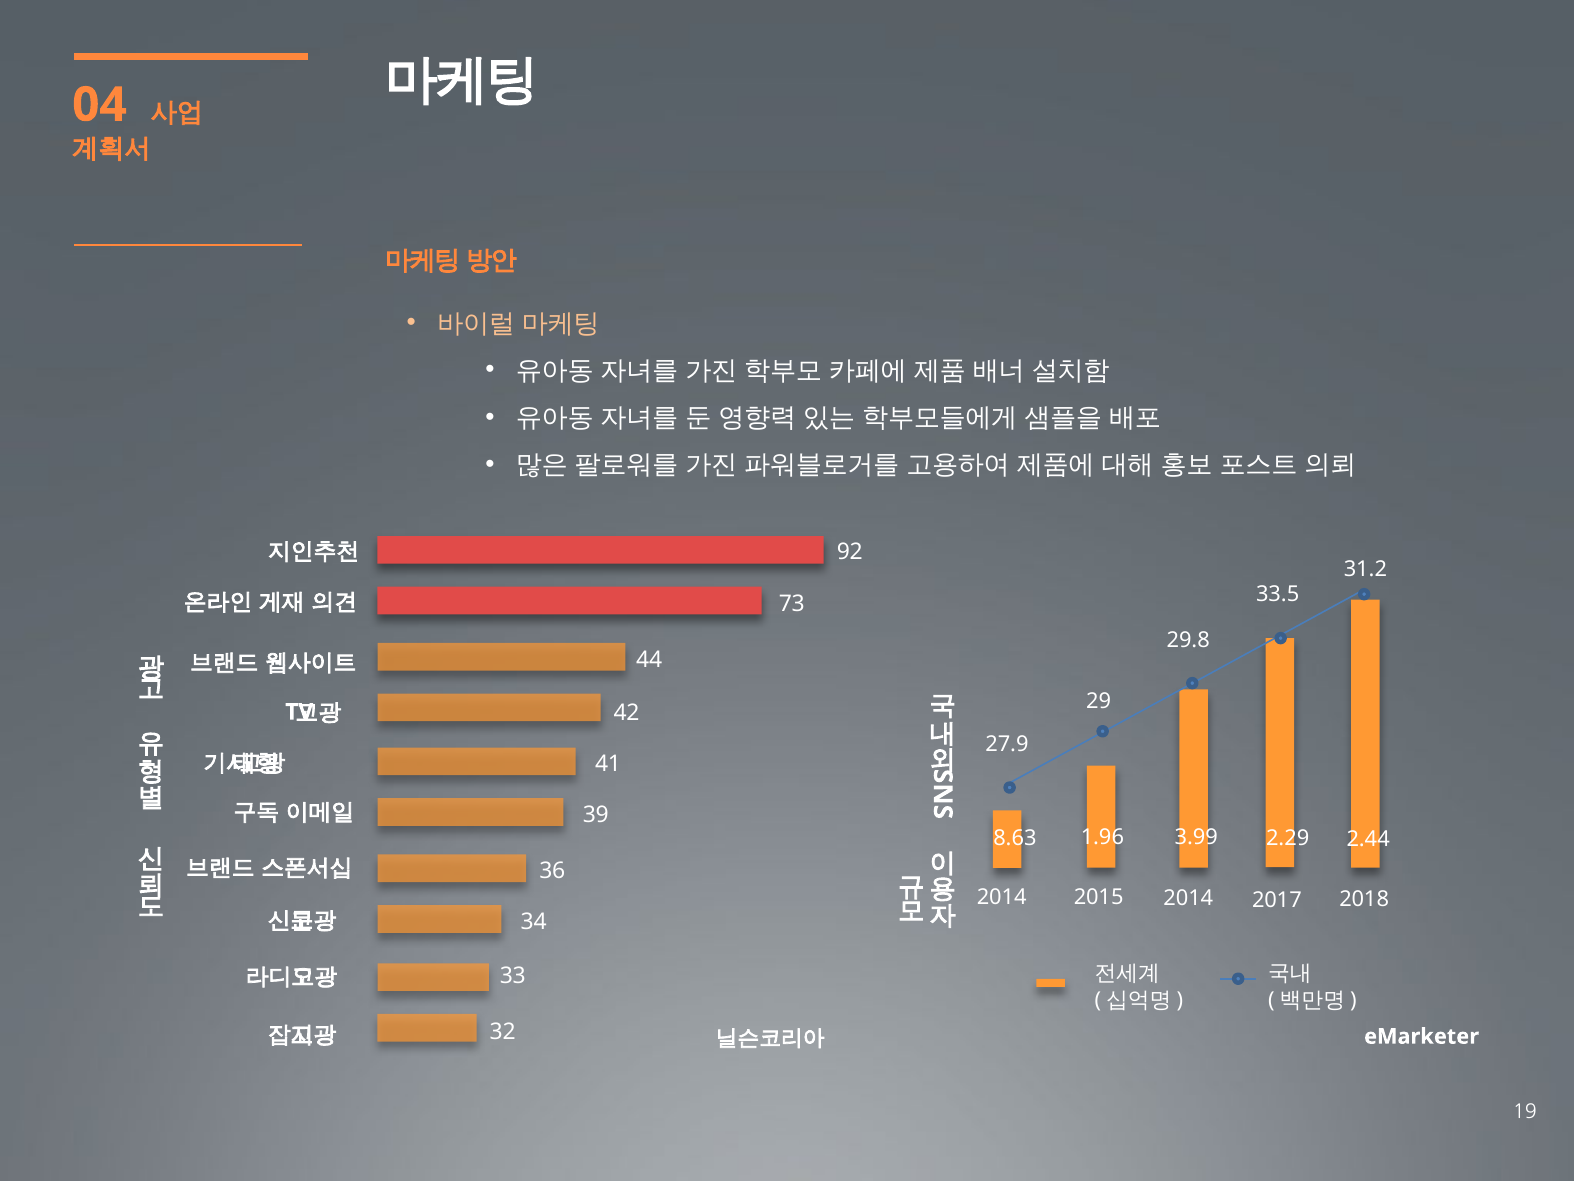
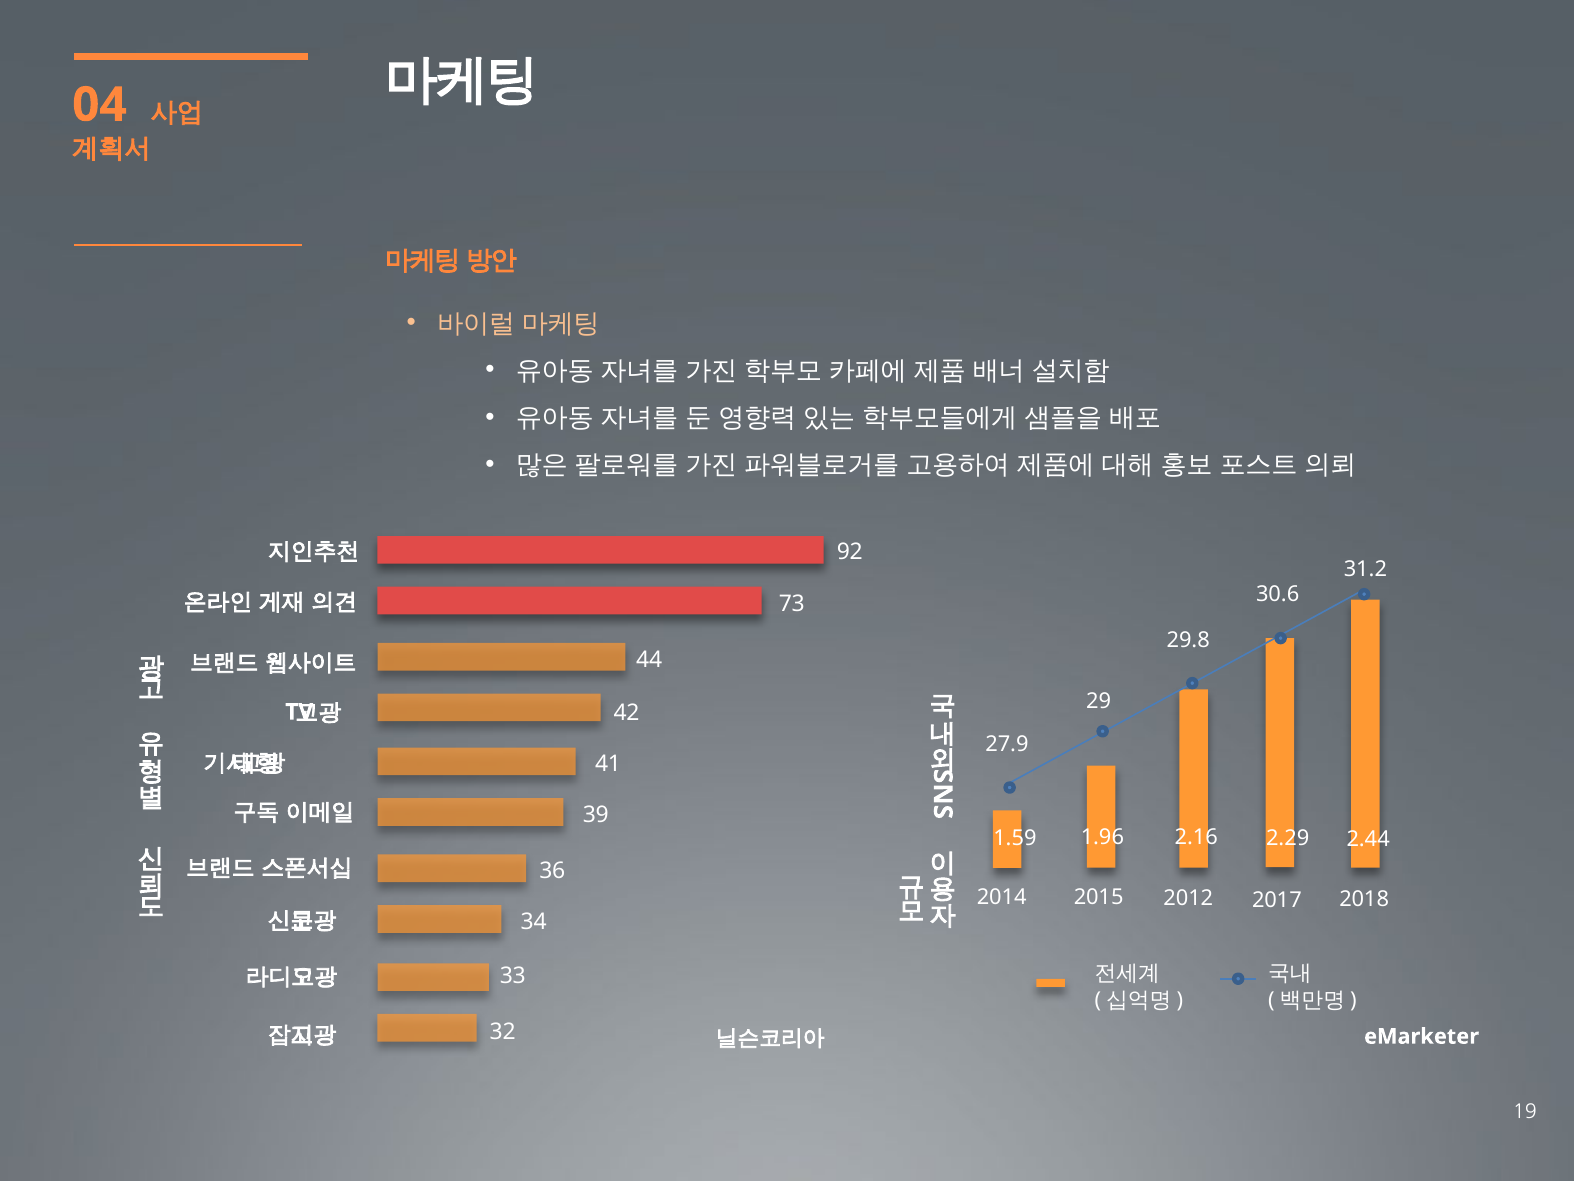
33.5: 33.5 -> 30.6 (1278, 594)
8.63: 8.63 -> 1.59 (1015, 838)
3.99: 3.99 -> 2.16 (1196, 837)
2015 2014: 2014 -> 2012 (1188, 898)
